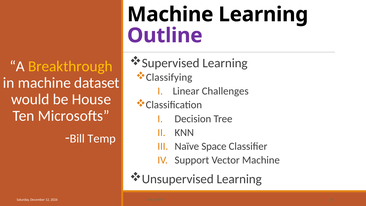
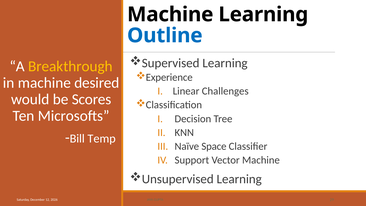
Outline colour: purple -> blue (165, 35)
Classifying: Classifying -> Experience (169, 77)
dataset: dataset -> desired (97, 83)
House: House -> Scores (92, 99)
